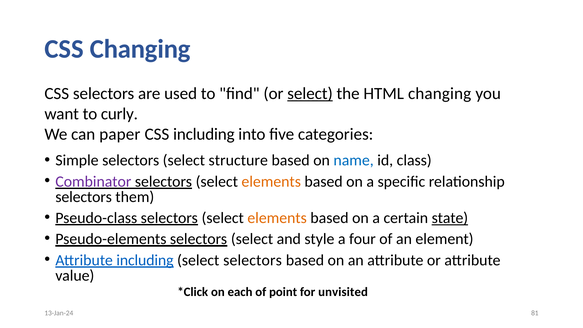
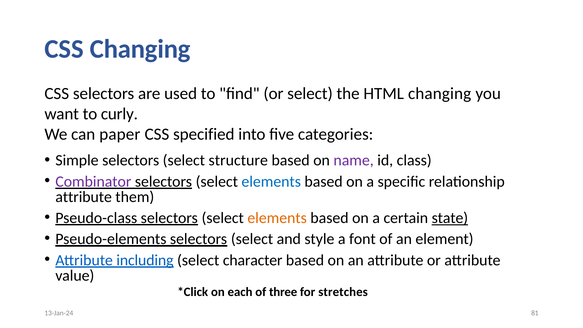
select underline: present -> none (310, 93)
CSS including: including -> specified (204, 134)
name colour: blue -> purple (354, 160)
elements colour: orange -> blue (271, 181)
selectors: selectors -> attribute (84, 197)
four: four -> font (362, 239)
select selectors: selectors -> character (253, 260)
point: point -> three (283, 292)
unvisited: unvisited -> stretches (343, 292)
